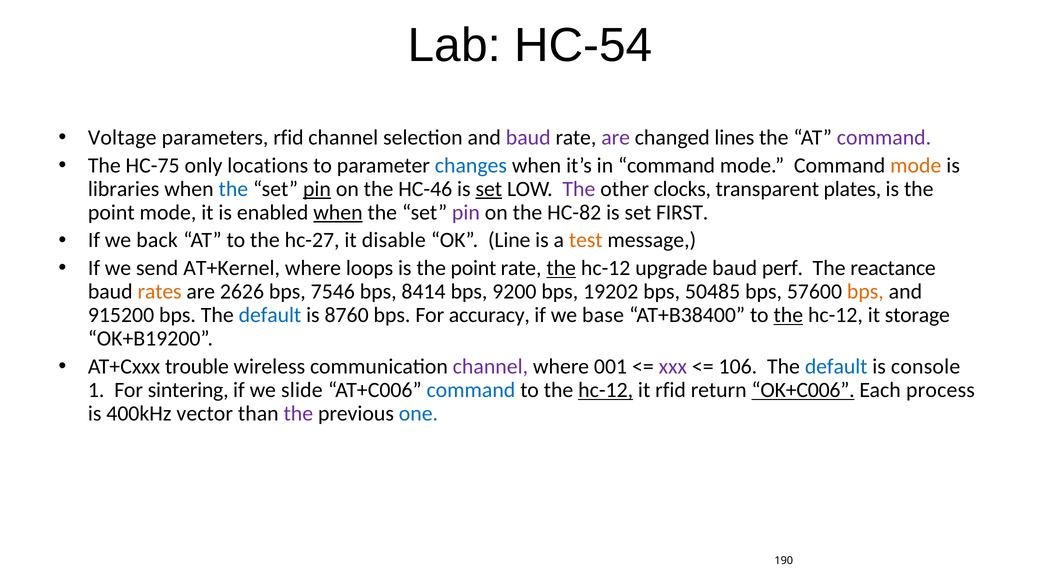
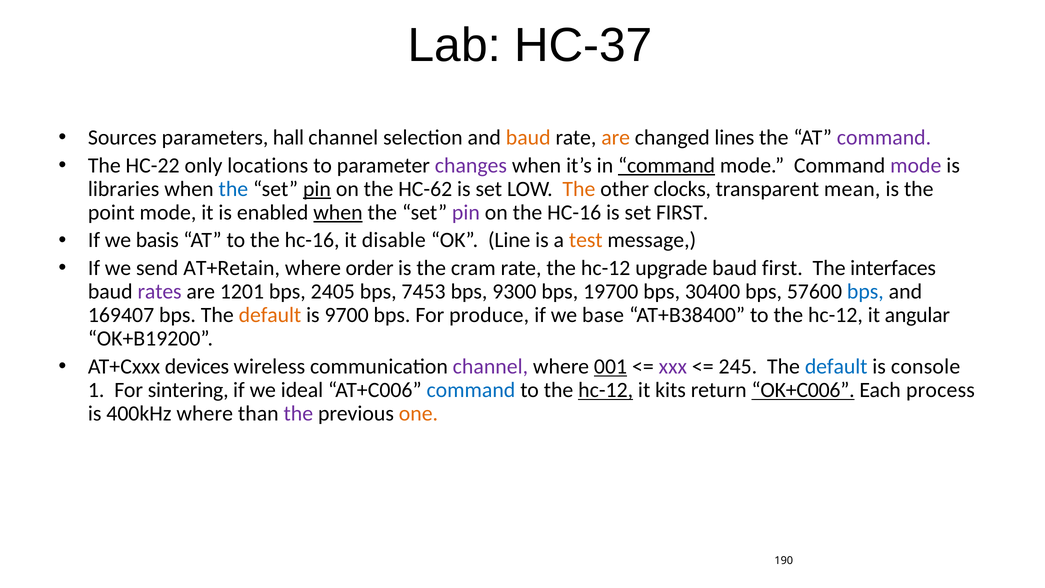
HC-54: HC-54 -> HC-37 (583, 45)
Voltage: Voltage -> Sources (122, 137)
parameters rfid: rfid -> hall (288, 137)
baud colour: purple -> orange (528, 137)
are colour: purple -> orange (616, 137)
HC-75: HC-75 -> HC-22 (153, 165)
changes colour: blue -> purple (471, 165)
command underline: none -> present (667, 165)
mode colour: orange -> purple (916, 165)
HC-46: HC-46 -> HC-62 (425, 189)
set underline: present -> none (489, 189)
The colour: purple -> orange (579, 189)
plates: plates -> mean (852, 189)
on the HC-82: HC-82 -> HC-16 (574, 212)
back: back -> basis (157, 240)
to the hc-27: hc-27 -> hc-16 (312, 240)
AT+Kernel: AT+Kernel -> AT+Retain (232, 268)
loops: loops -> order (370, 268)
point: point -> cram (473, 268)
the underline: present -> none (561, 268)
baud perf: perf -> first (782, 268)
reactance: reactance -> interfaces (893, 268)
rates colour: orange -> purple (160, 292)
2626: 2626 -> 1201 (242, 292)
7546: 7546 -> 2405 (333, 292)
8414: 8414 -> 7453 (424, 292)
9200: 9200 -> 9300 (514, 292)
19202: 19202 -> 19700 (611, 292)
50485: 50485 -> 30400 (713, 292)
bps colour: orange -> blue (865, 292)
915200: 915200 -> 169407 (121, 315)
default colour: blue -> orange (270, 315)
8760: 8760 -> 9700 (347, 315)
accuracy: accuracy -> produce (489, 315)
the underline: present -> none (788, 315)
storage: storage -> angular (917, 315)
trouble: trouble -> devices (197, 366)
001 underline: none -> present (611, 366)
106: 106 -> 245 (738, 366)
slide: slide -> ideal (302, 390)
it rfid: rfid -> kits (671, 390)
400kHz vector: vector -> where (205, 414)
one colour: blue -> orange (418, 414)
